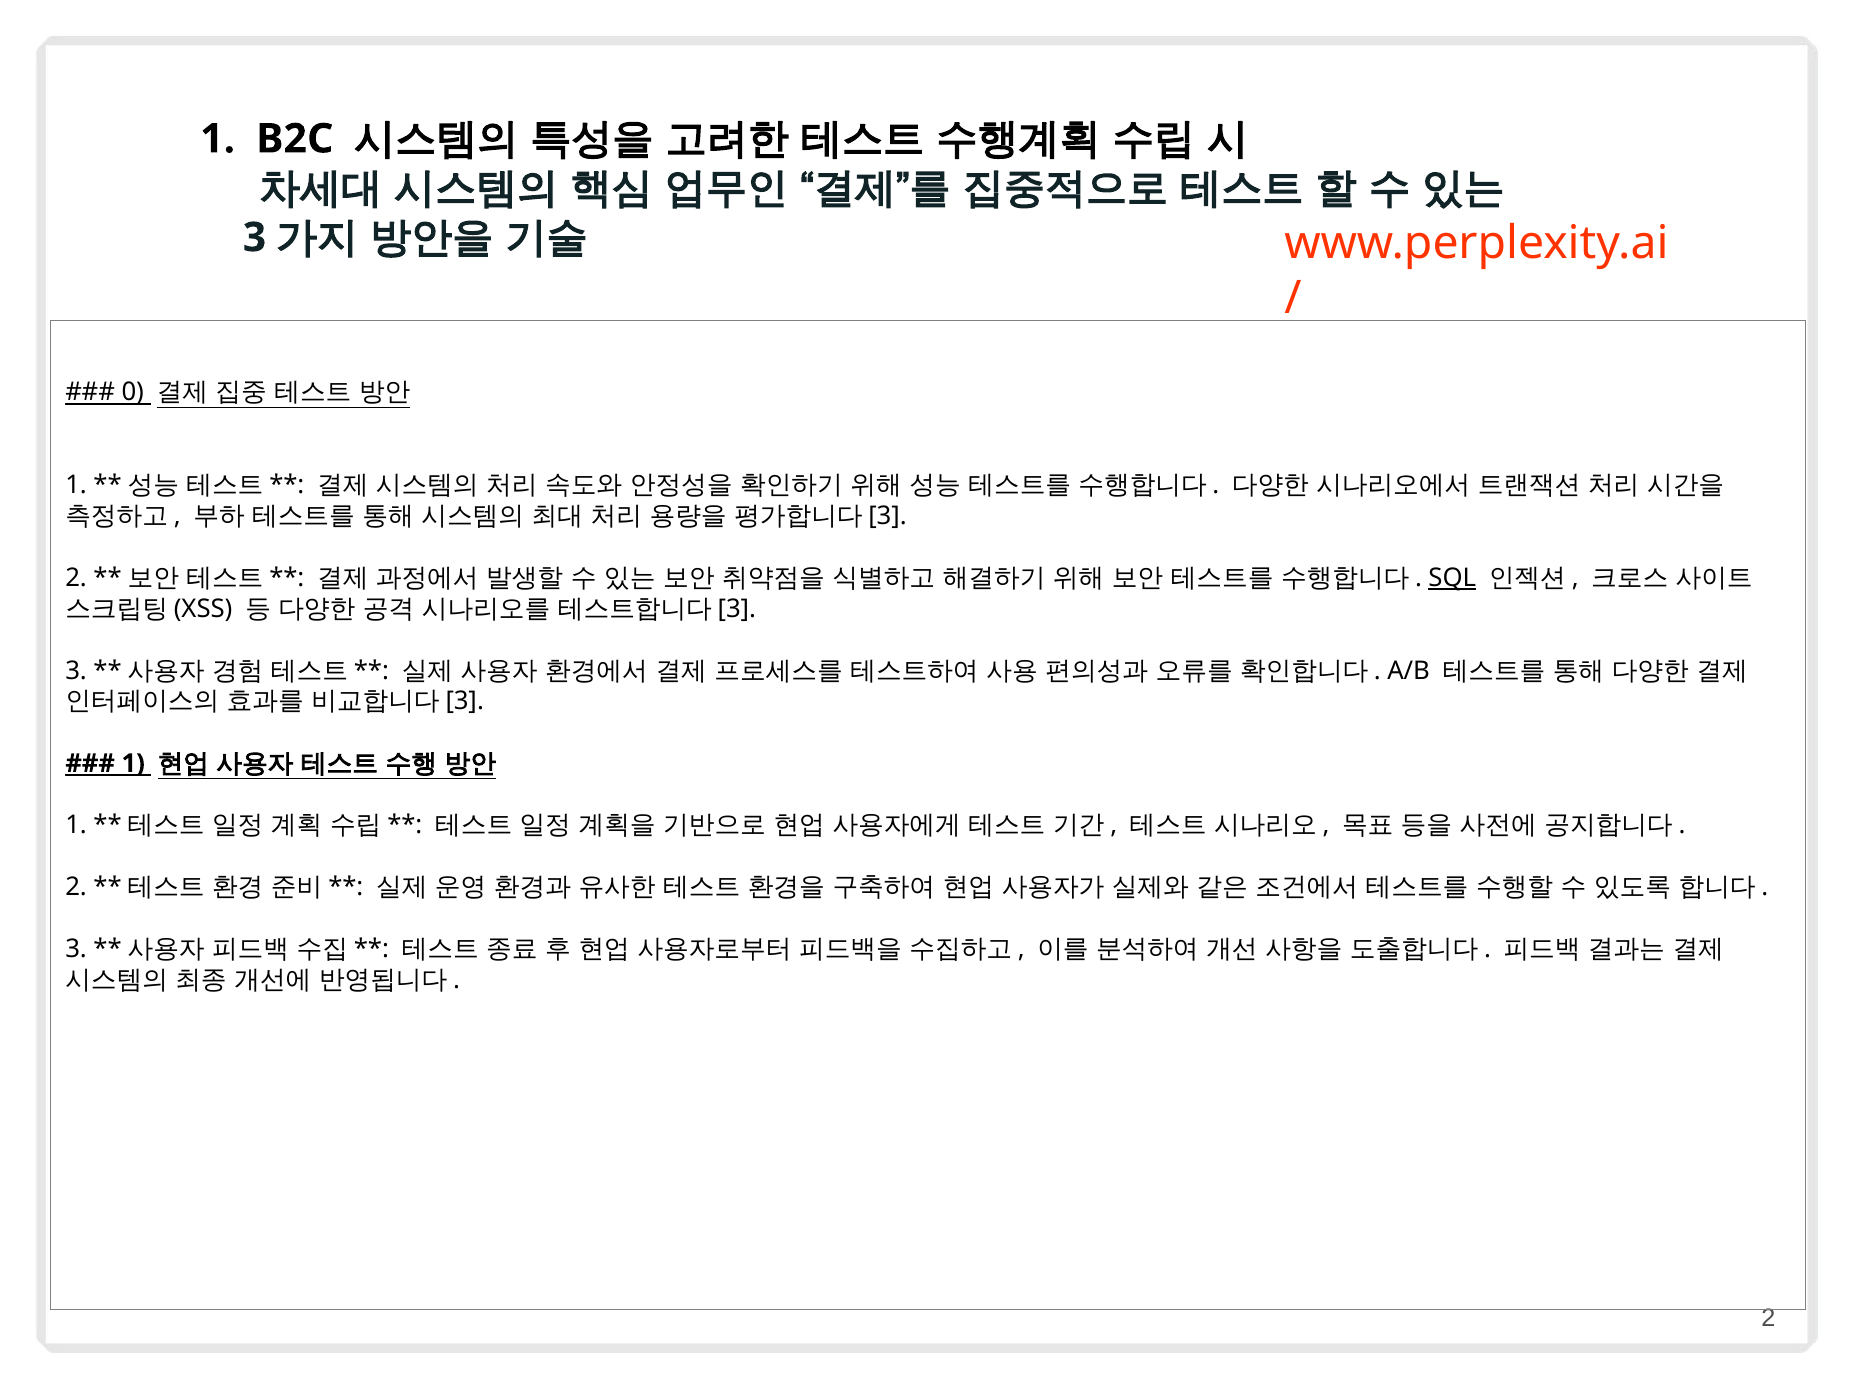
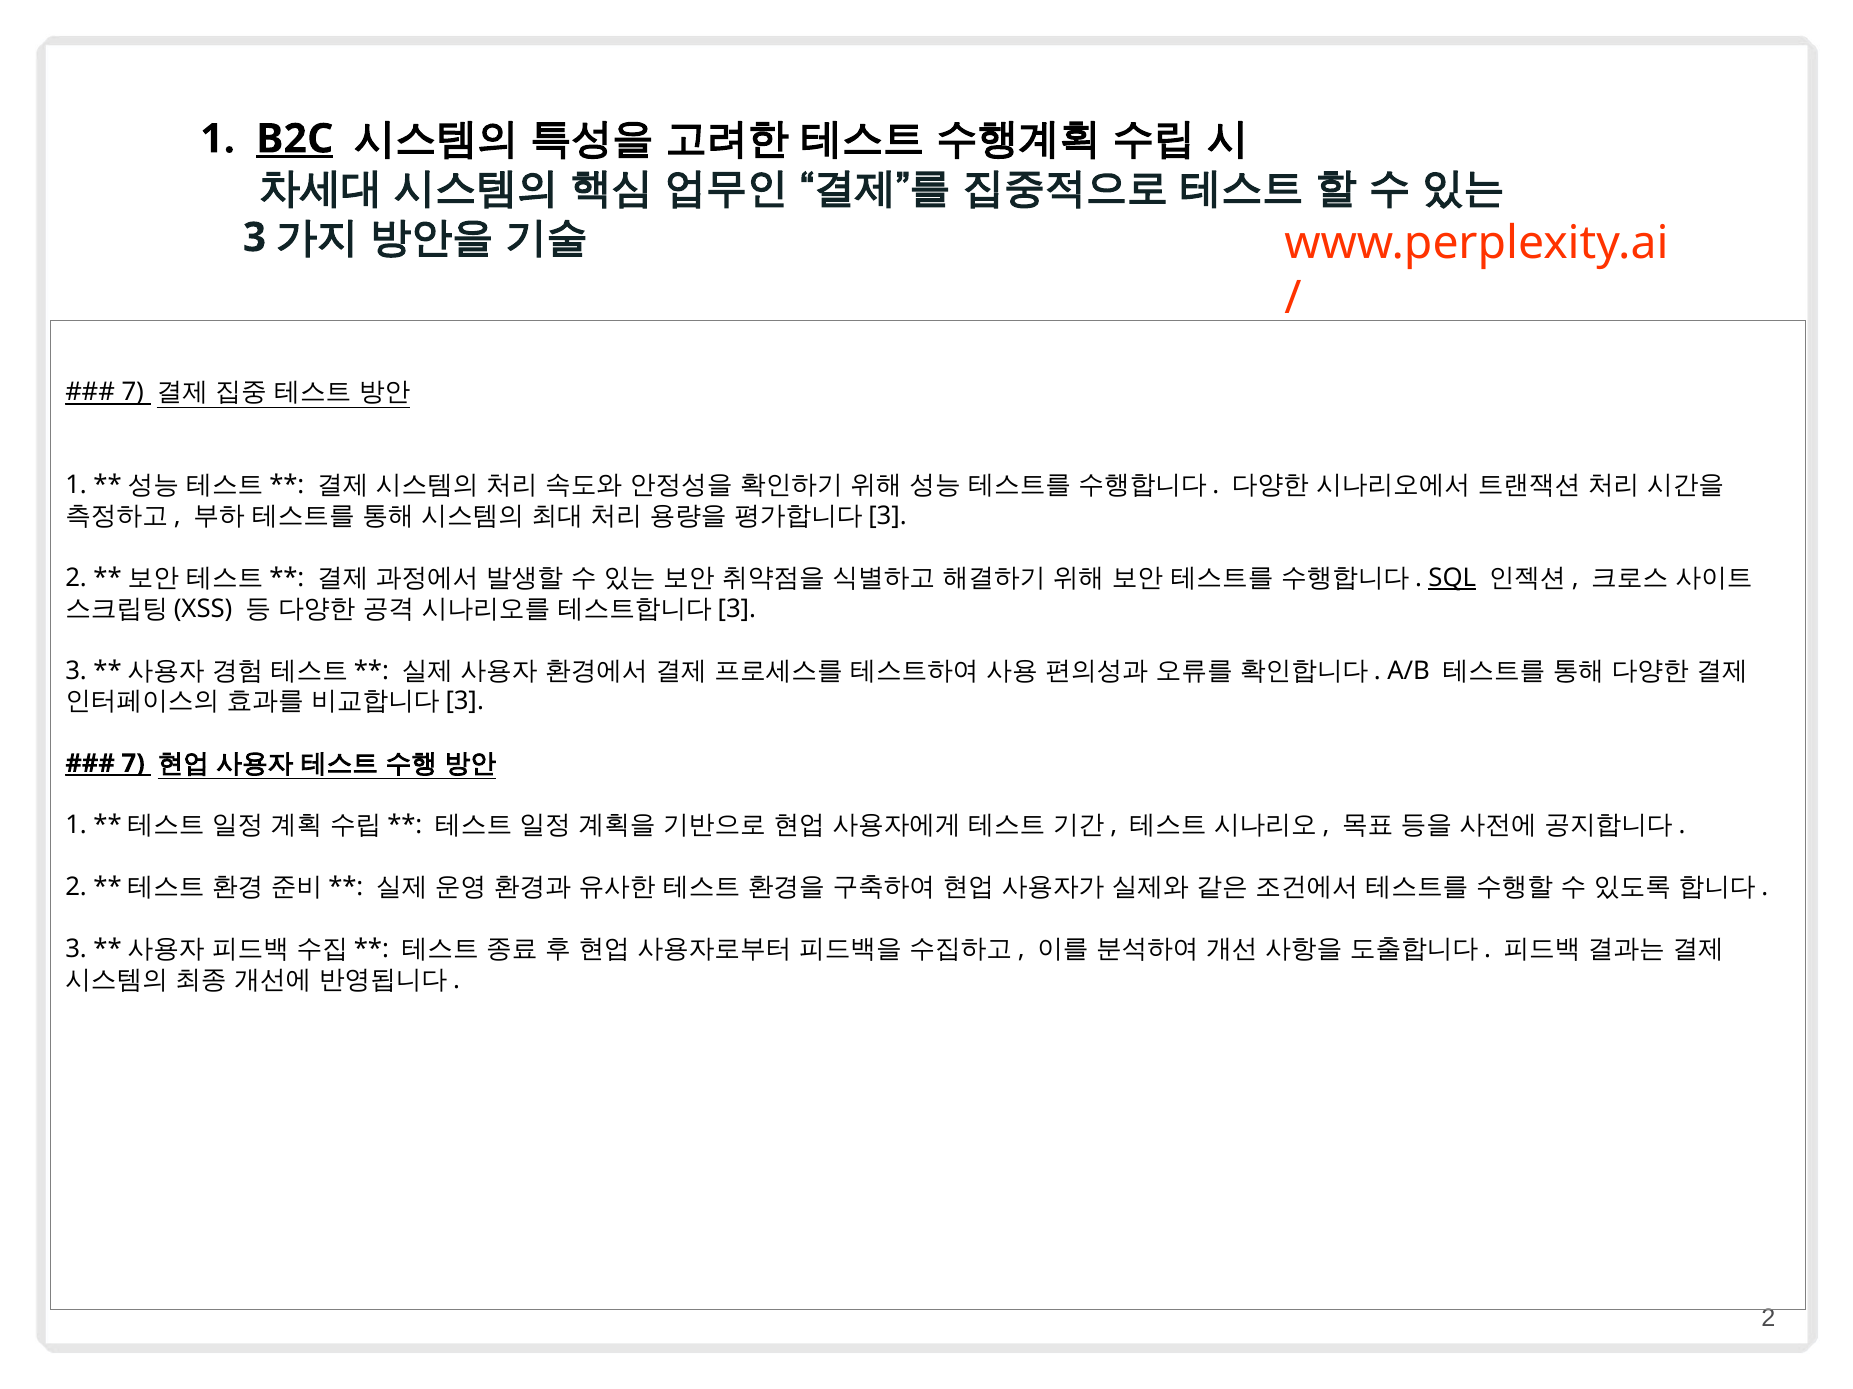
B2C underline: none -> present (295, 139)
0: 0 -> 7 (133, 393)
1: 1 -> 7 (133, 764)
